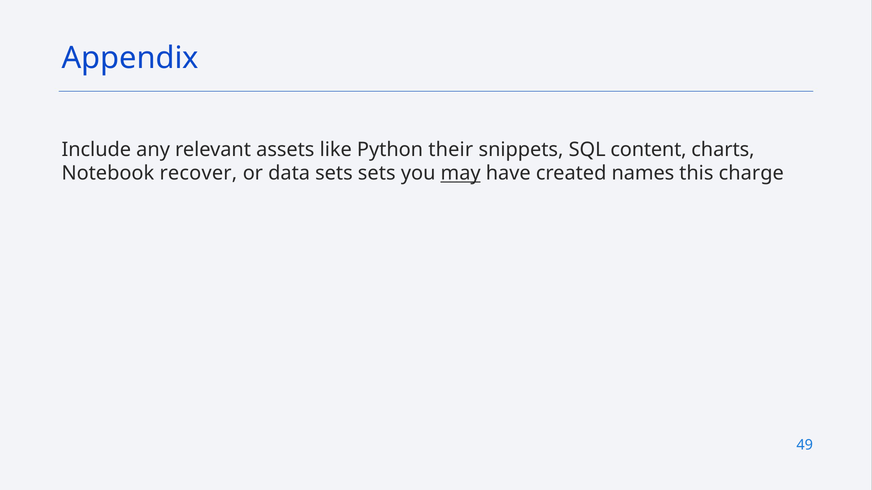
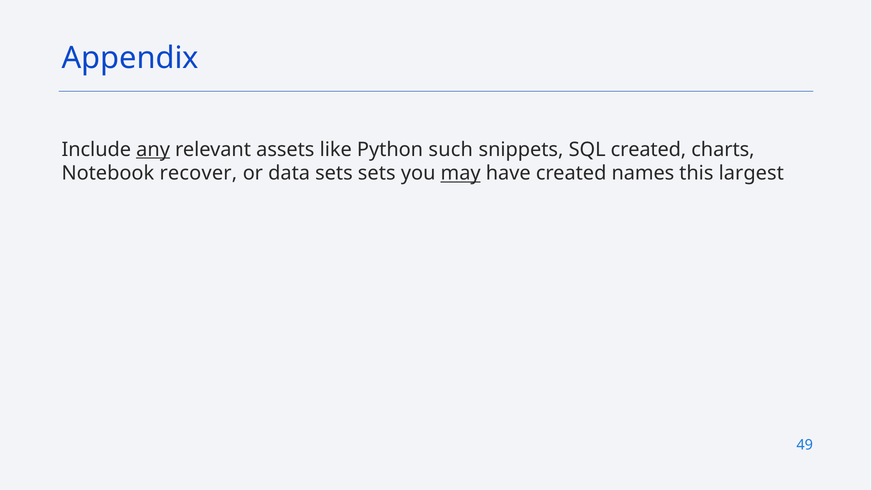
any underline: none -> present (153, 150)
their: their -> such (451, 150)
SQL content: content -> created (648, 150)
charge: charge -> largest (751, 174)
